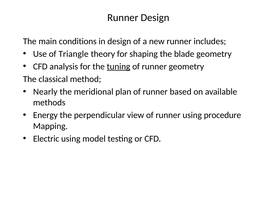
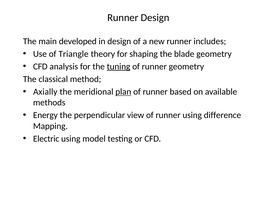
conditions: conditions -> developed (78, 41)
Nearly: Nearly -> Axially (45, 92)
plan underline: none -> present (123, 92)
procedure: procedure -> difference (222, 115)
